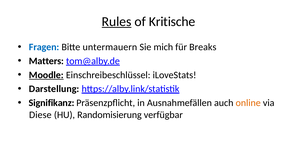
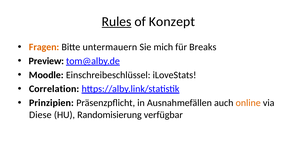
Kritische: Kritische -> Konzept (172, 22)
Fragen colour: blue -> orange (44, 47)
Matters: Matters -> Preview (46, 61)
Moodle underline: present -> none (46, 75)
Darstellung: Darstellung -> Correlation (54, 89)
Signifikanz: Signifikanz -> Prinzipien (51, 103)
